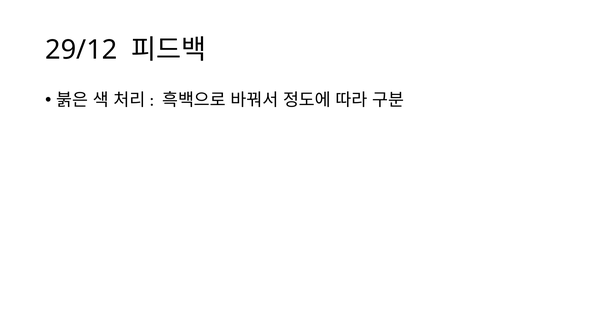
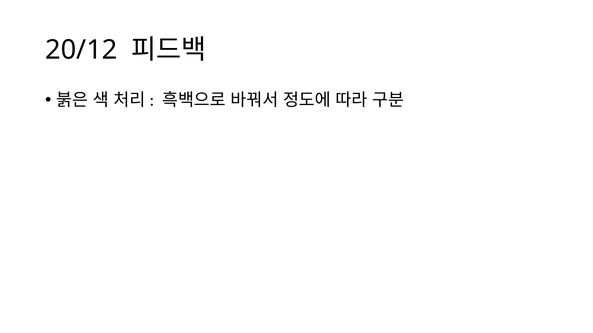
29/12: 29/12 -> 20/12 (81, 50)
